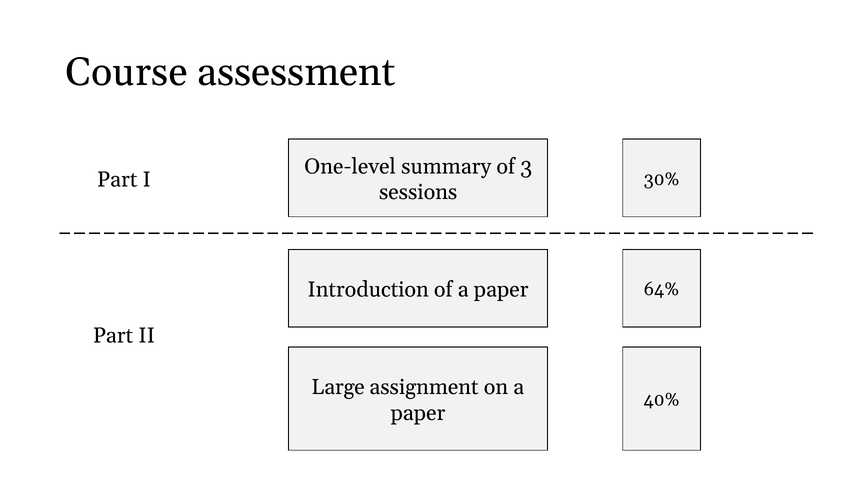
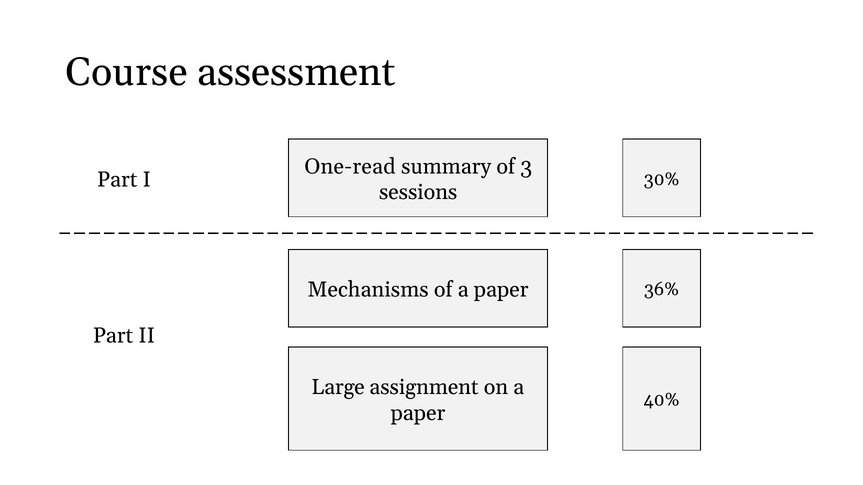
One-level: One-level -> One-read (350, 167)
Introduction: Introduction -> Mechanisms (368, 290)
64%: 64% -> 36% (661, 290)
